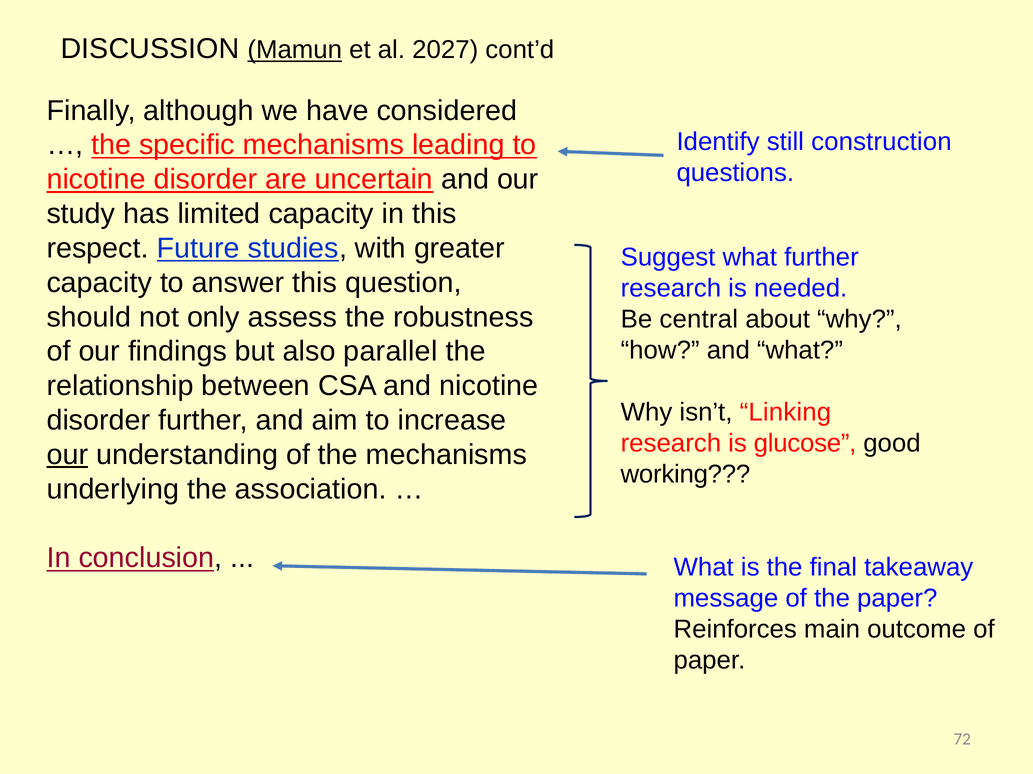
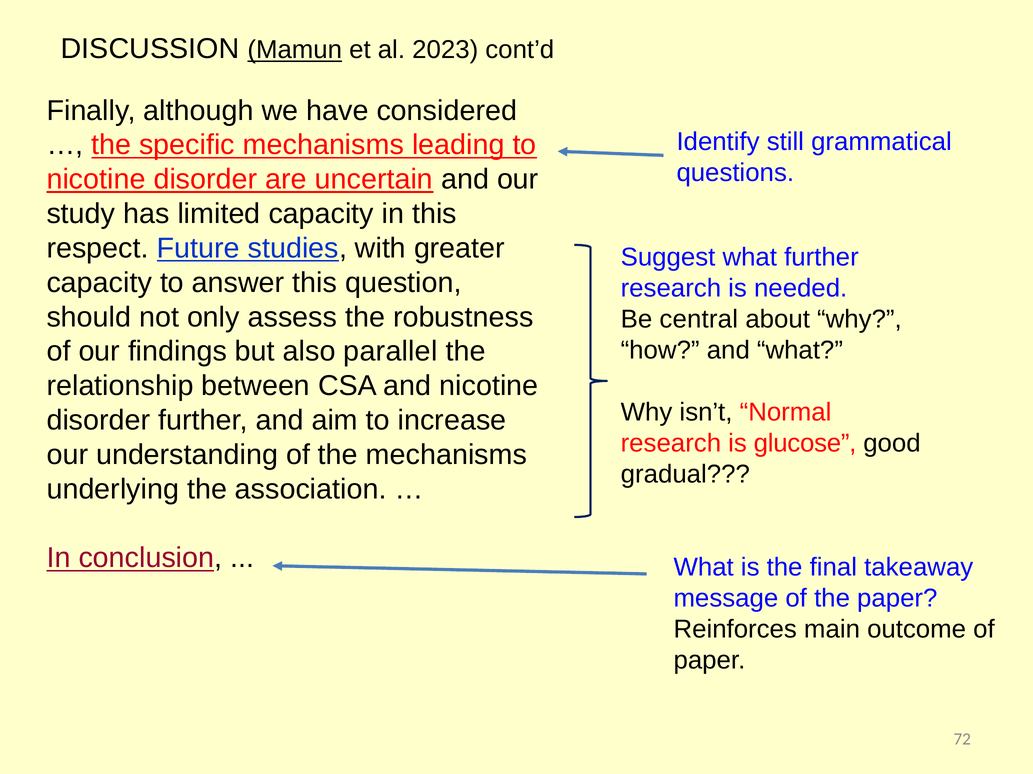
2027: 2027 -> 2023 (445, 50)
construction: construction -> grammatical (881, 142)
Linking: Linking -> Normal (786, 413)
our underline: present -> none (67, 455)
working: working -> gradual (685, 475)
